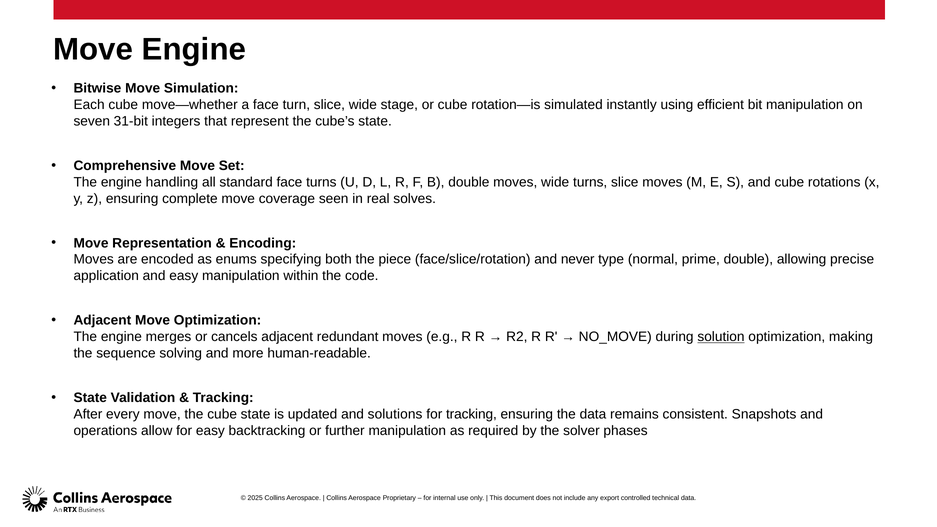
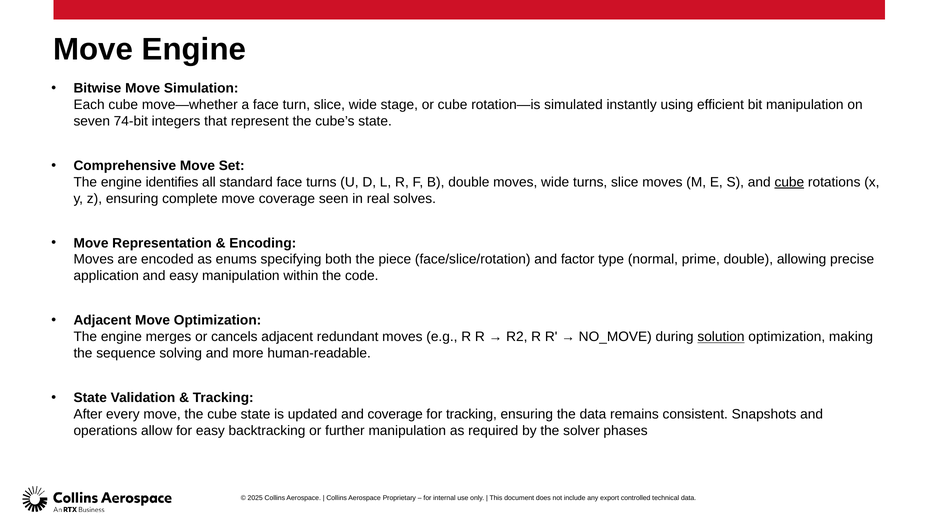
31-bit: 31-bit -> 74-bit (131, 121)
handling: handling -> identifies (172, 182)
cube underline: none -> present (789, 182)
never: never -> factor (578, 260)
and solutions: solutions -> coverage (395, 414)
